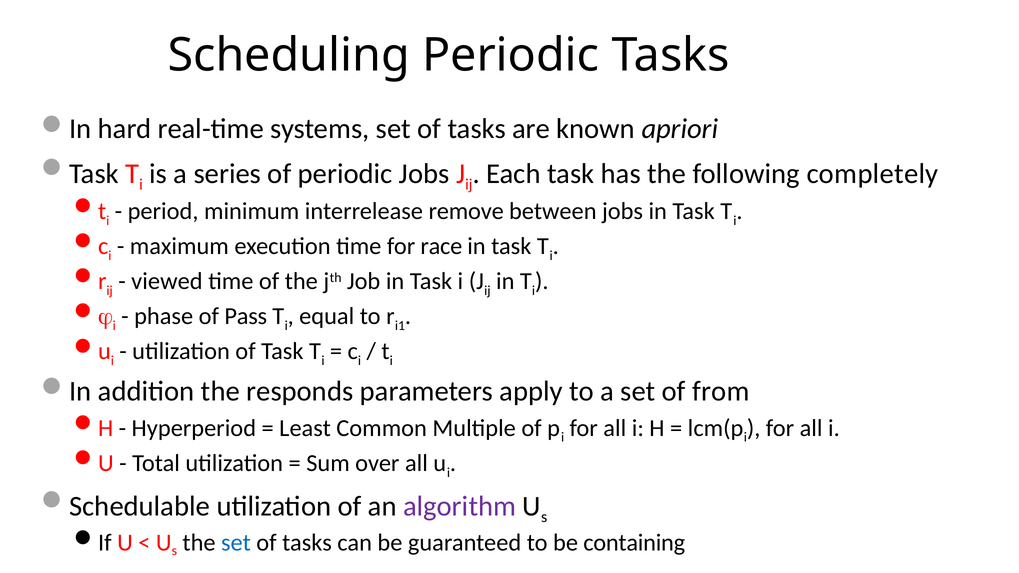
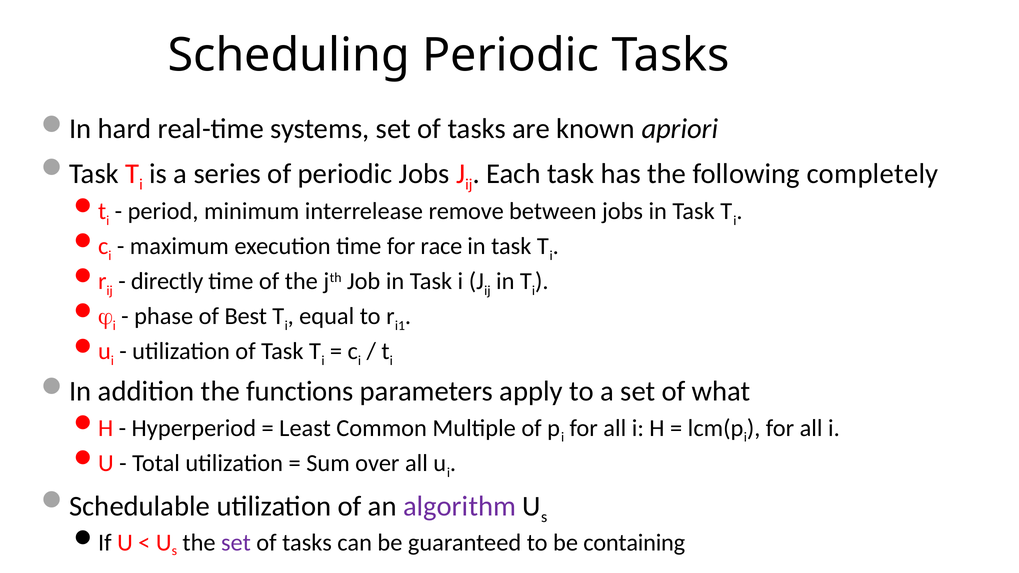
viewed: viewed -> directly (167, 281)
Pass: Pass -> Best (246, 316)
responds: responds -> functions (300, 391)
from: from -> what (721, 391)
set colour: blue -> purple (236, 543)
